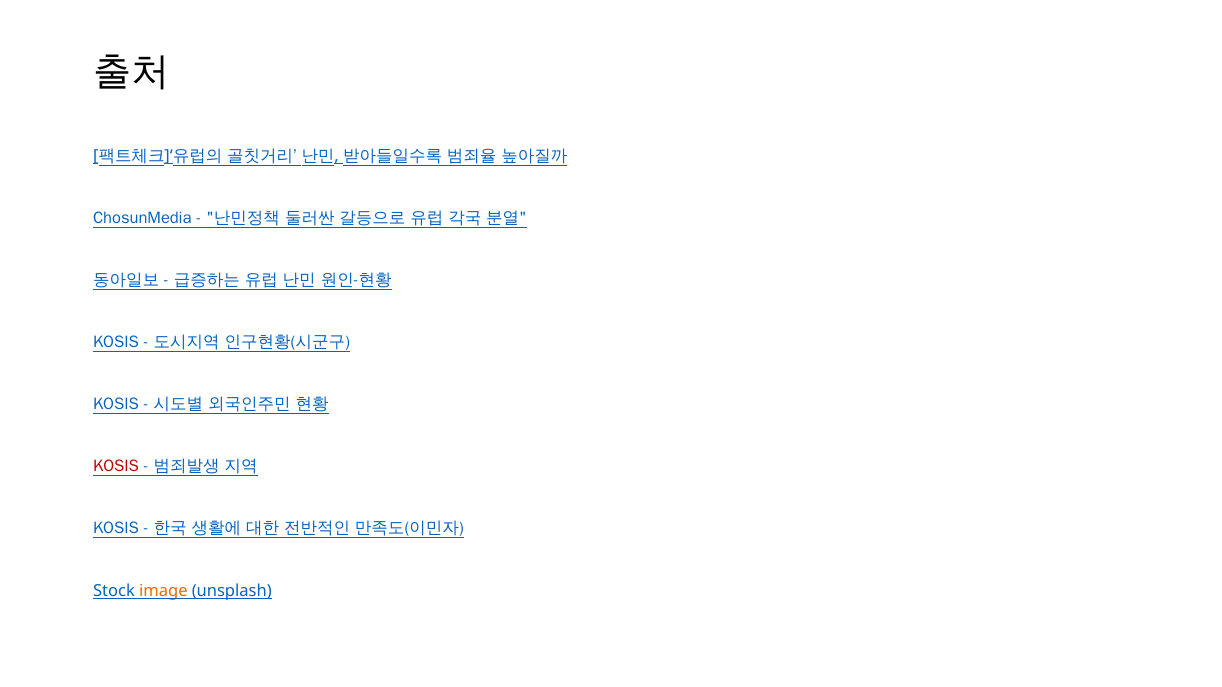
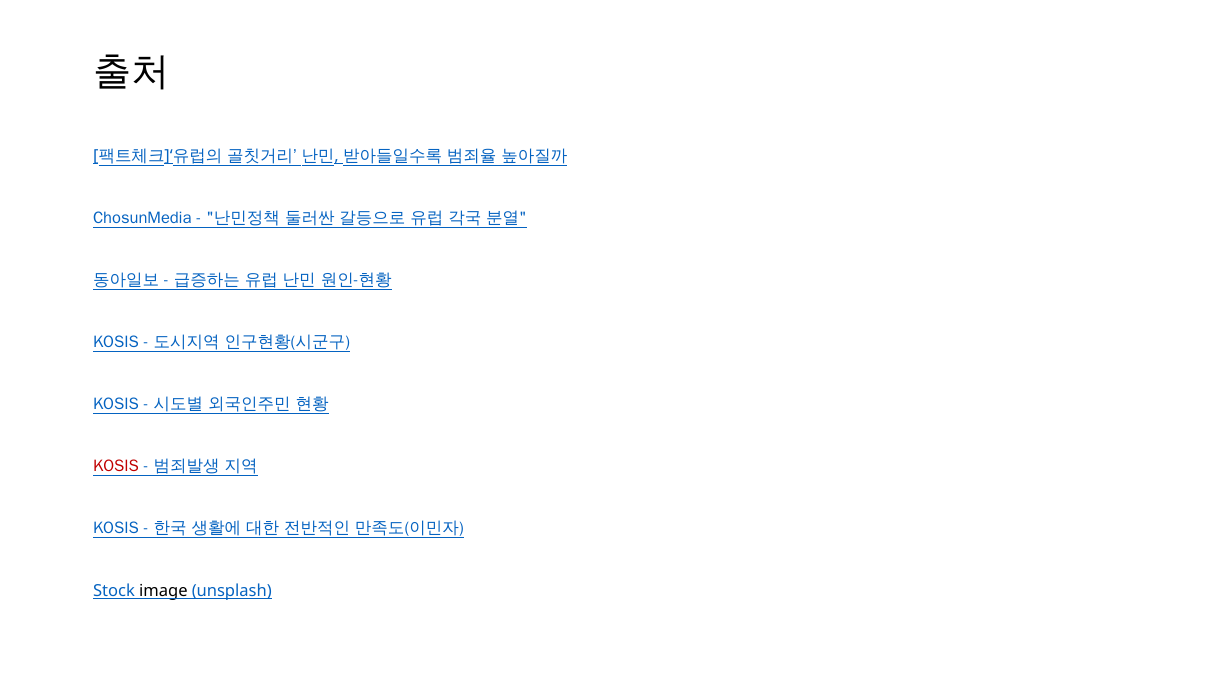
image colour: orange -> black (163, 591)
